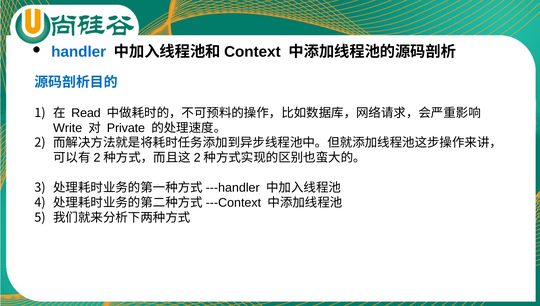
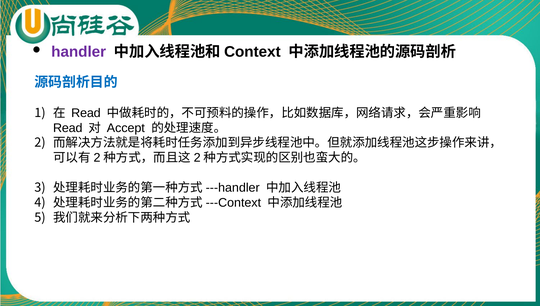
handler colour: blue -> purple (79, 52)
Write: Write -> Read (68, 128)
Private: Private -> Accept (126, 128)
